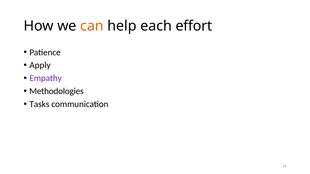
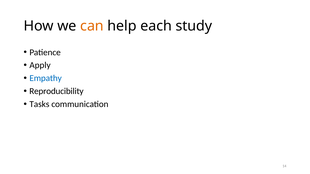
effort: effort -> study (194, 26)
Empathy colour: purple -> blue (46, 78)
Methodologies: Methodologies -> Reproducibility (56, 91)
